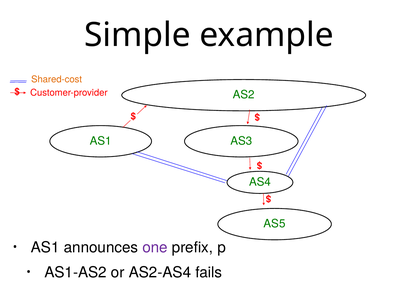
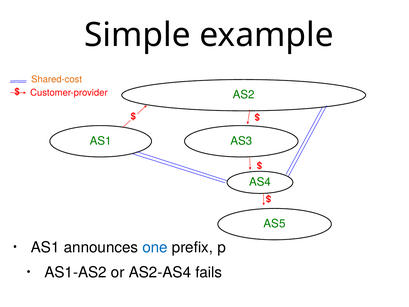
one colour: purple -> blue (155, 247)
